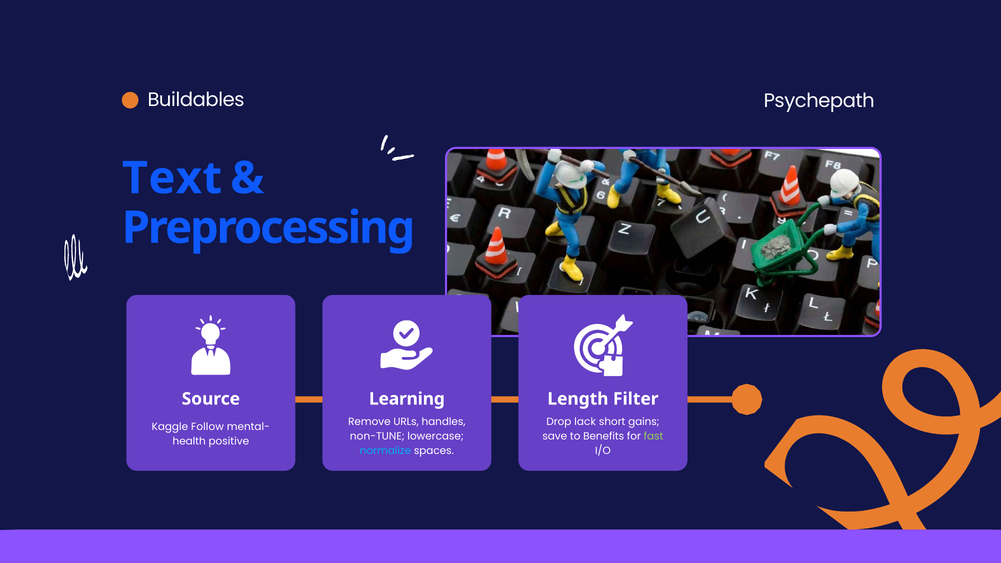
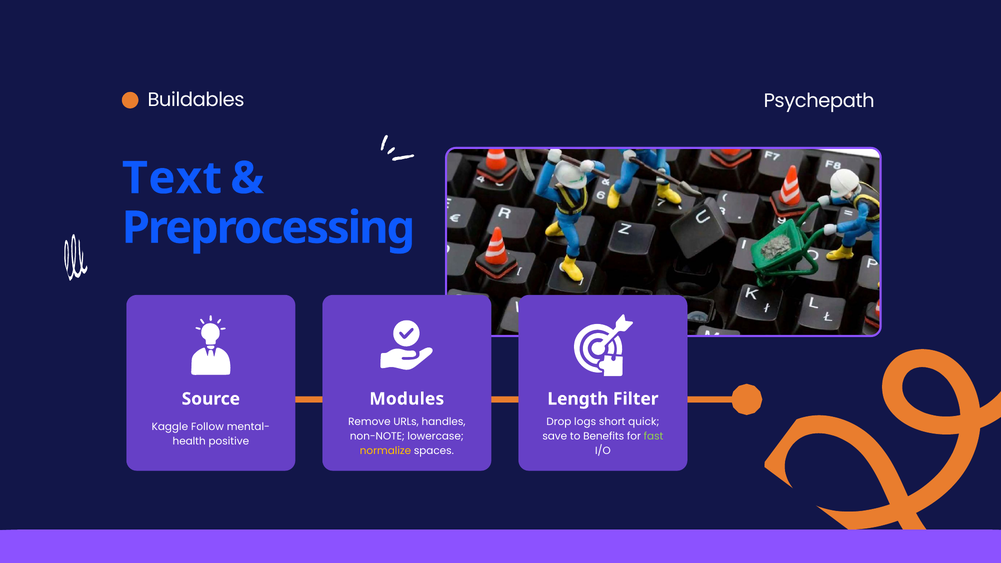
Learning: Learning -> Modules (407, 399)
lack: lack -> logs (585, 422)
gains: gains -> quick (644, 422)
non-TUNE: non-TUNE -> non-NOTE (377, 436)
normalize colour: light blue -> yellow (385, 451)
